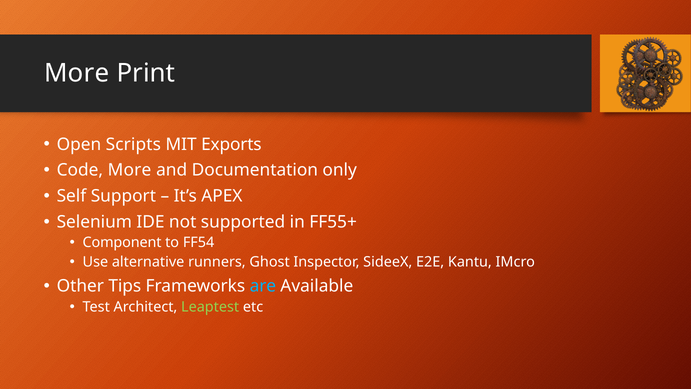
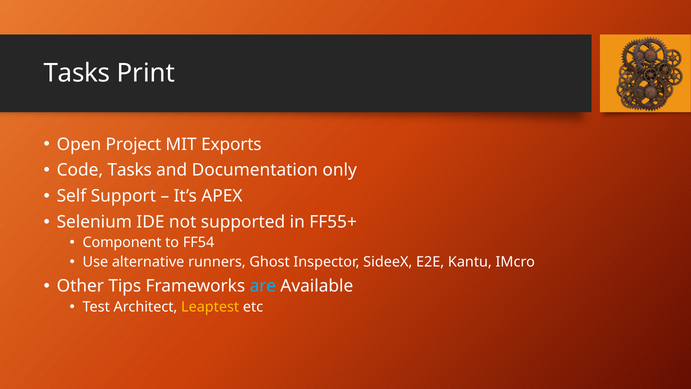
More: More -> Tasks (77, 73)
Scripts: Scripts -> Project (133, 144)
Code More: More -> Tasks (130, 170)
Leaptest colour: light green -> yellow (210, 307)
